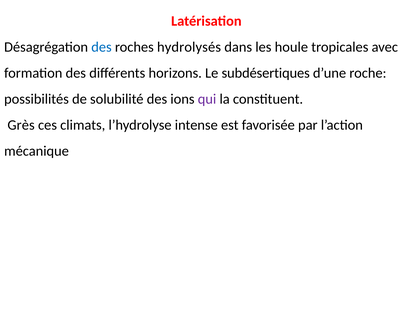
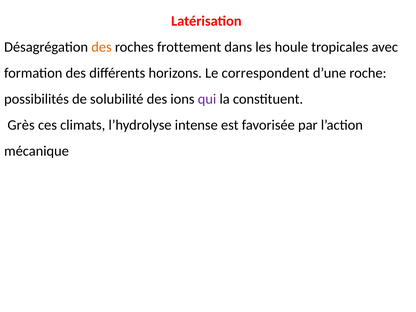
des colour: blue -> orange (101, 47)
hydrolysés: hydrolysés -> frottement (189, 47)
subdésertiques: subdésertiques -> correspondent (266, 73)
